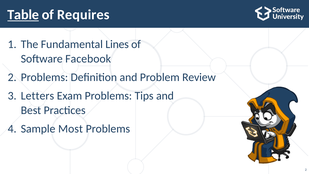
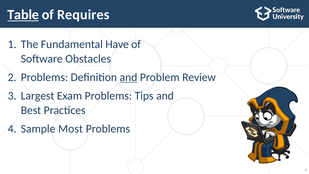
Lines: Lines -> Have (117, 44)
Facebook: Facebook -> Obstacles (88, 59)
and underline: none -> present (128, 77)
Letters: Letters -> Largest (38, 96)
